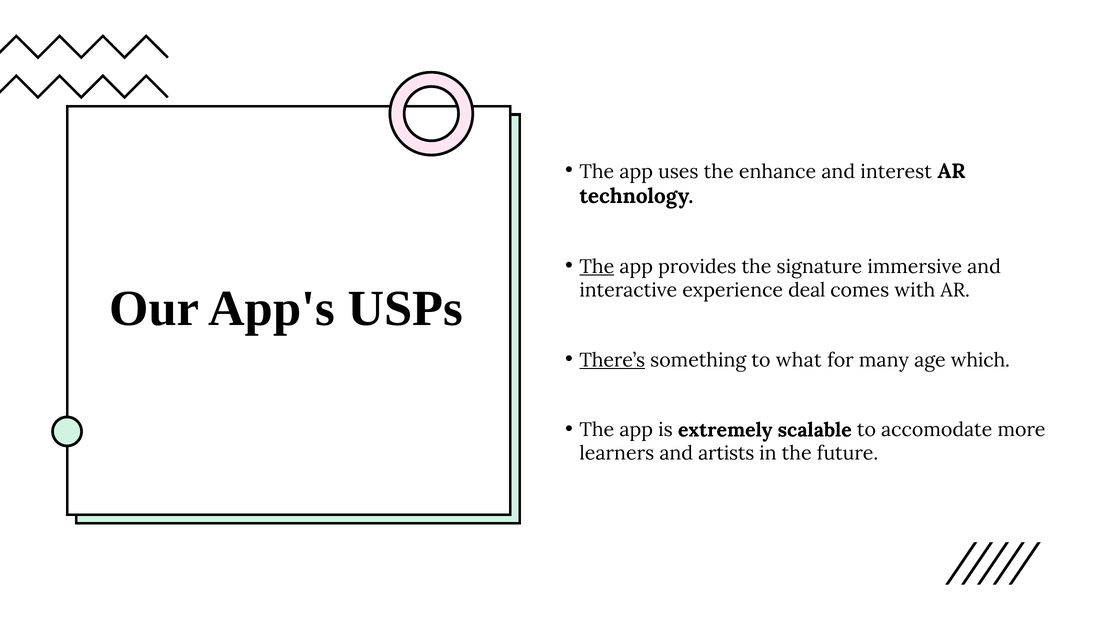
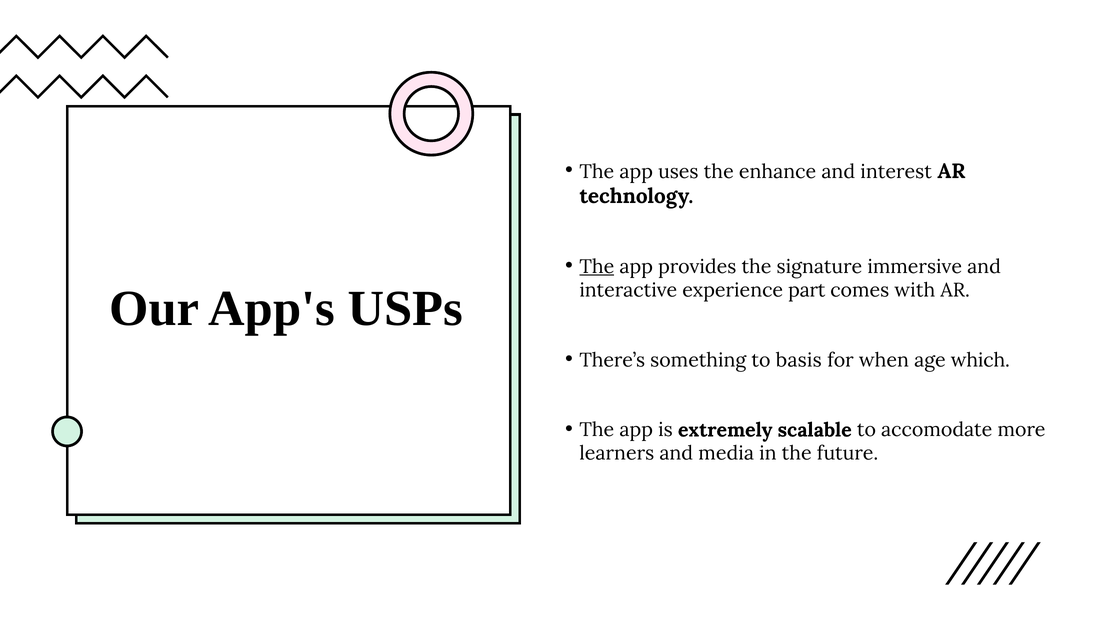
deal: deal -> part (807, 290)
There’s underline: present -> none (612, 360)
what: what -> basis (799, 360)
many: many -> when (884, 360)
artists: artists -> media (726, 454)
